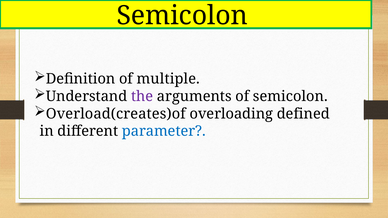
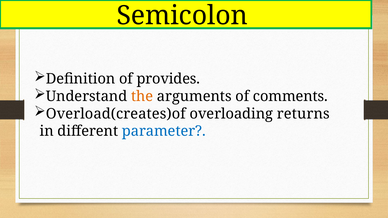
multiple: multiple -> provides (168, 79)
the colour: purple -> orange (142, 96)
of semicolon: semicolon -> comments (290, 96)
defined: defined -> returns (303, 114)
